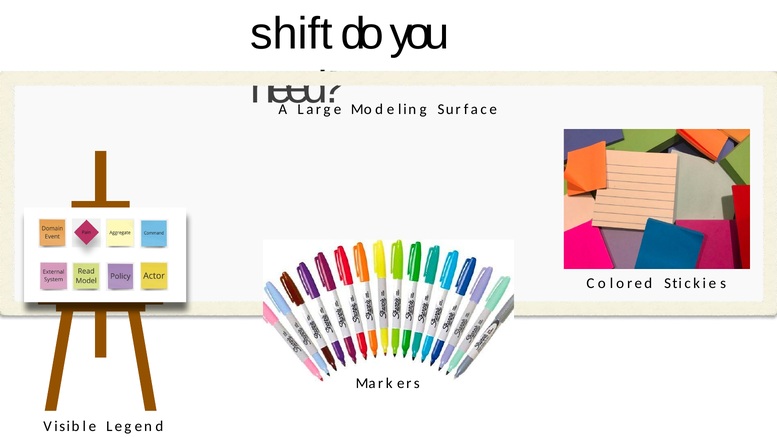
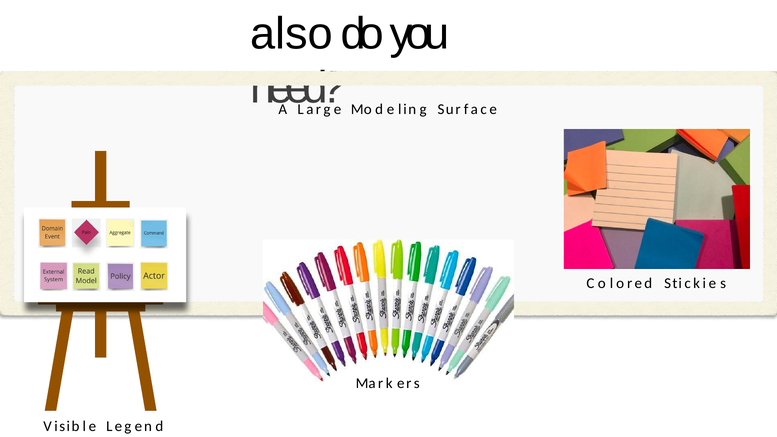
shift: shift -> also (292, 34)
